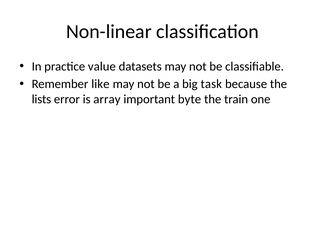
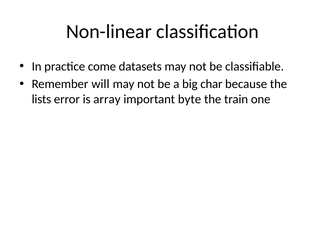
value: value -> come (102, 66)
like: like -> will (100, 84)
task: task -> char (211, 84)
